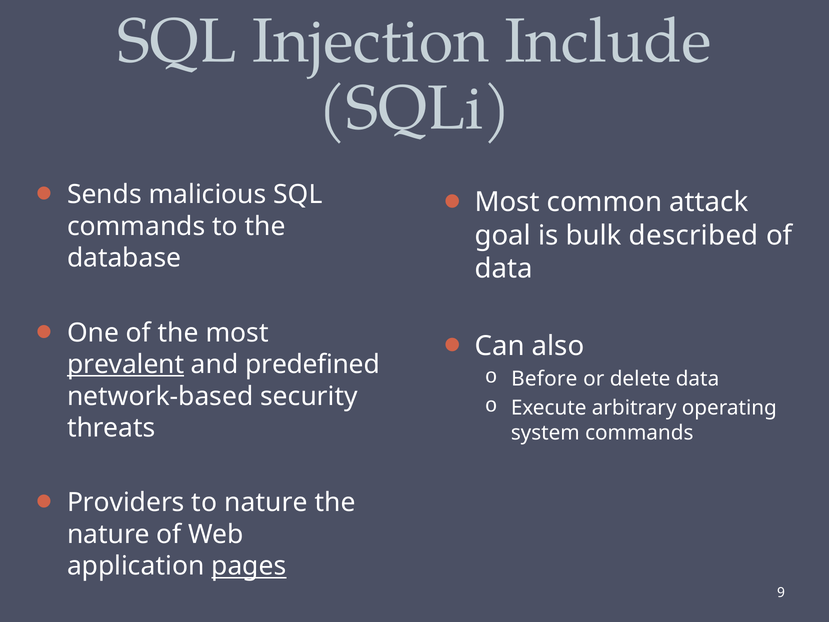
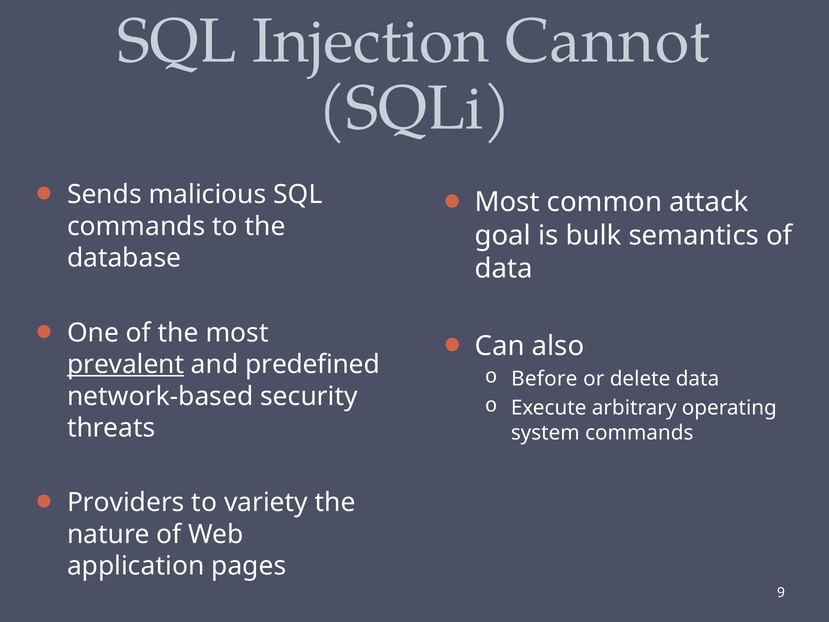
Include: Include -> Cannot (608, 41)
described: described -> semantics (694, 235)
to nature: nature -> variety (266, 502)
pages underline: present -> none (249, 566)
